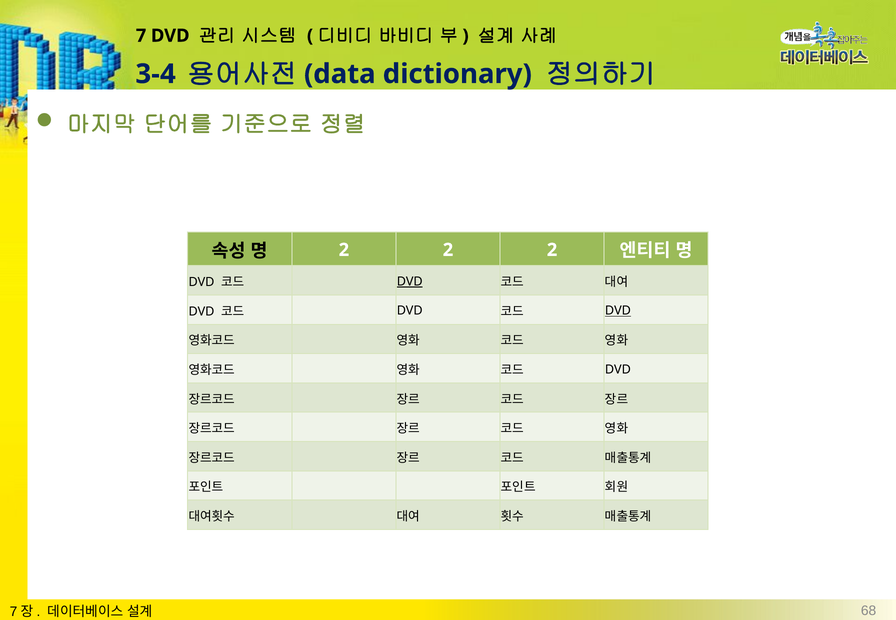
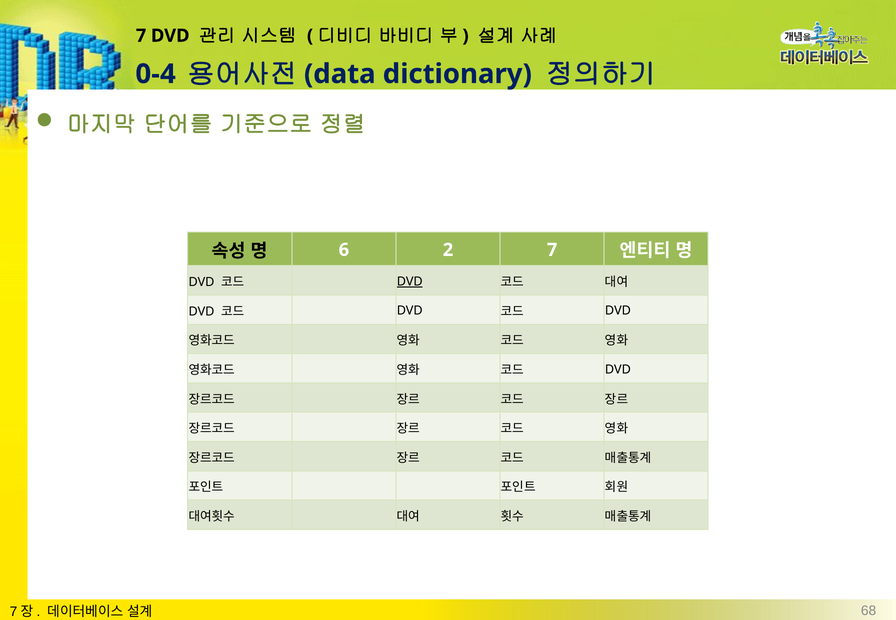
3-4: 3-4 -> 0-4 (156, 74)
2: 2 -> 6 (344, 250)
2: 2 -> 7 (552, 250)
DVD underline: present -> none (618, 311)
